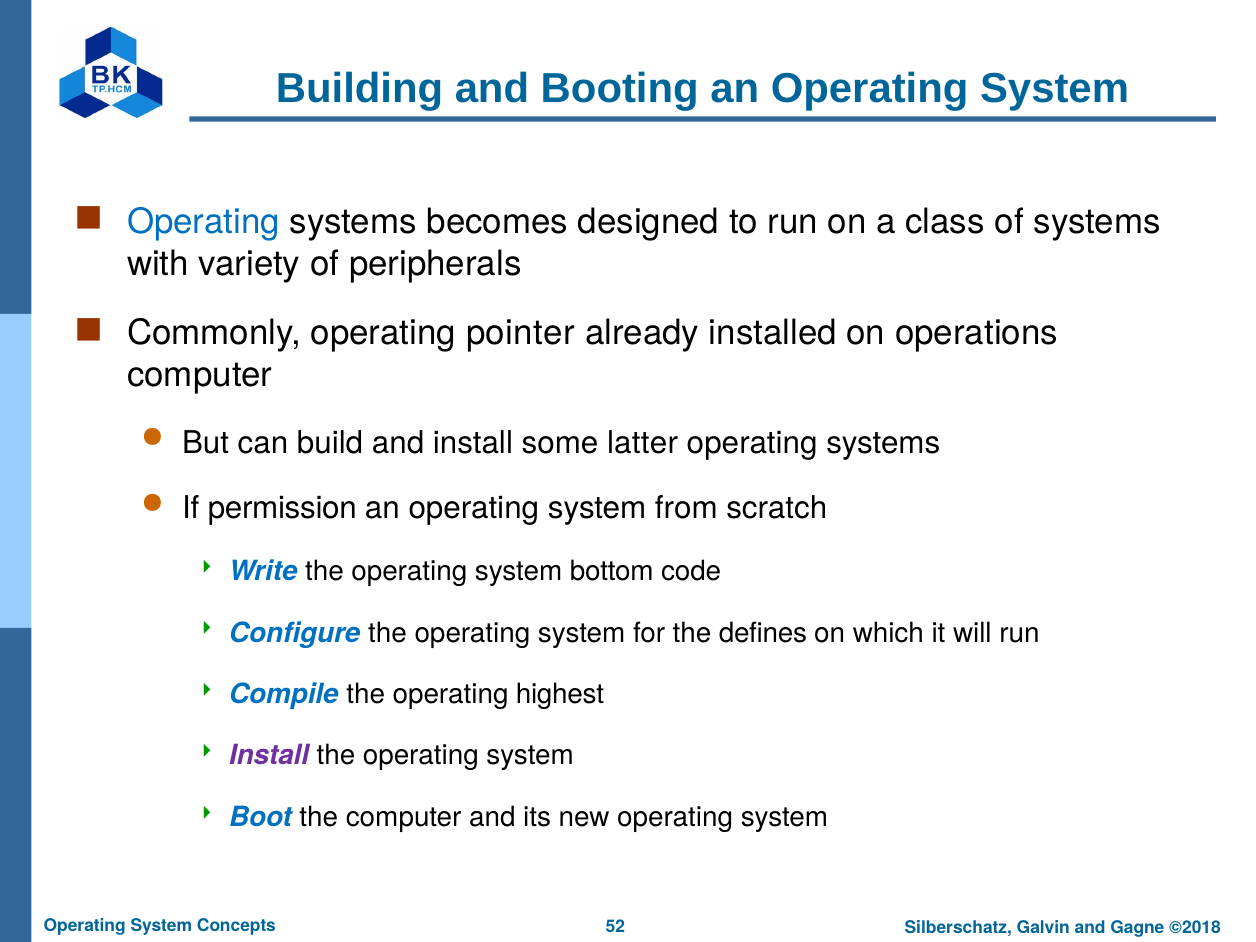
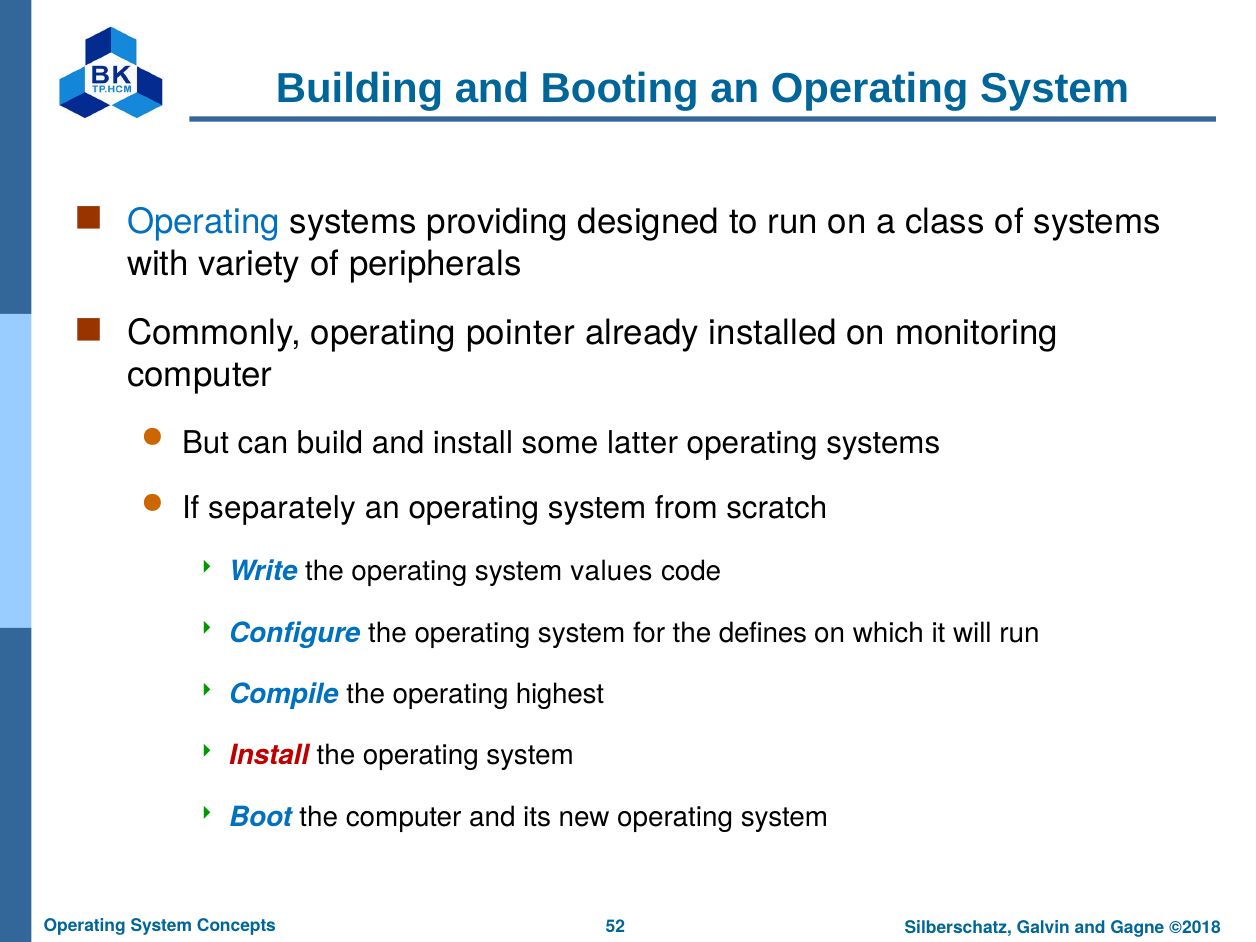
becomes: becomes -> providing (497, 222)
operations: operations -> monitoring (977, 333)
permission: permission -> separately (282, 508)
bottom: bottom -> values (611, 572)
Install colour: purple -> red (269, 756)
